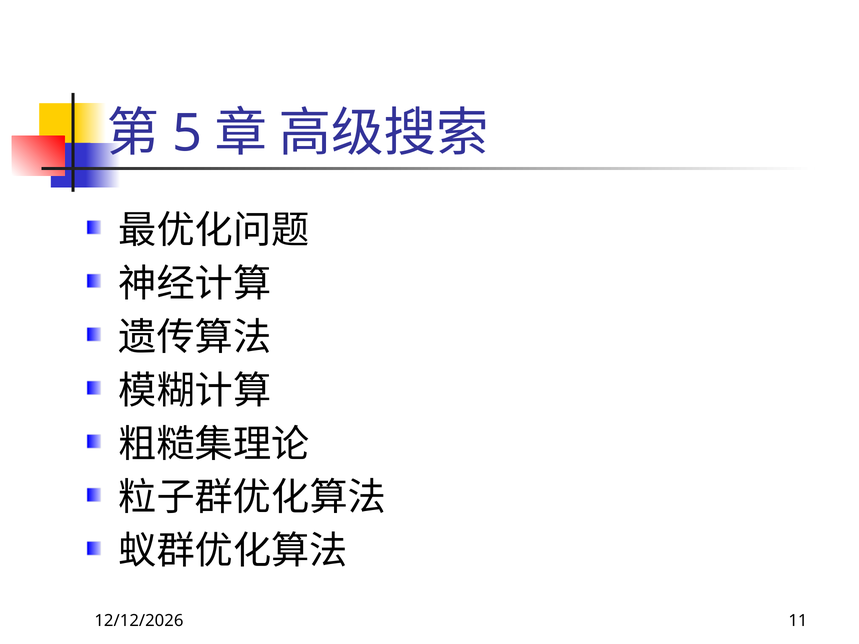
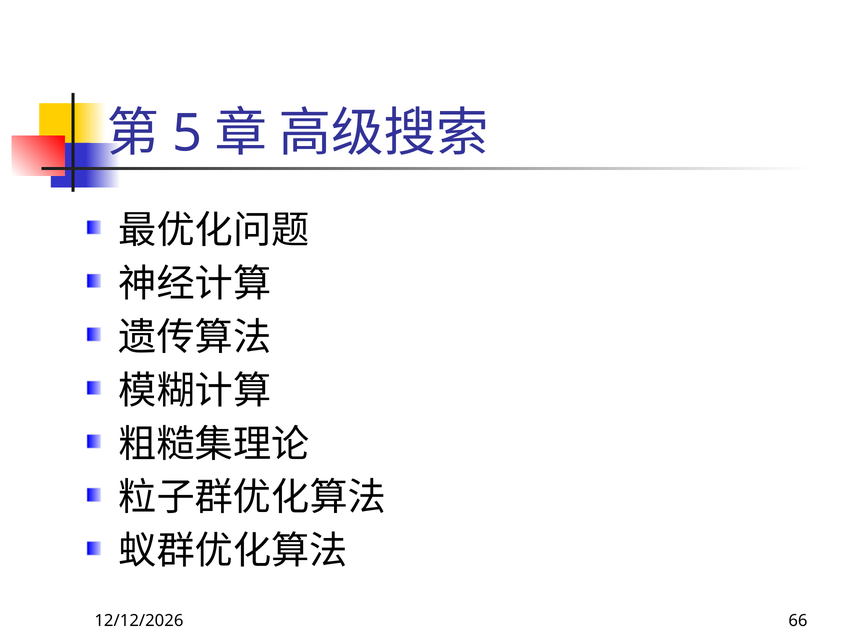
11: 11 -> 66 (798, 621)
